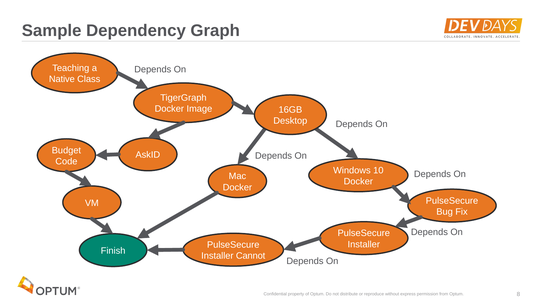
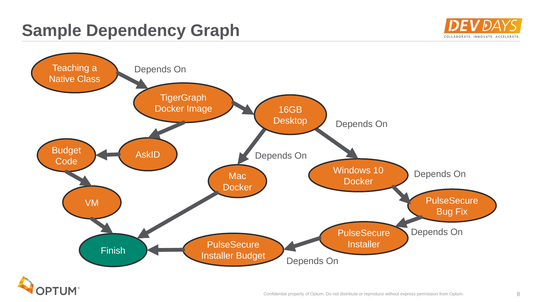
Installer Cannot: Cannot -> Budget (251, 256)
